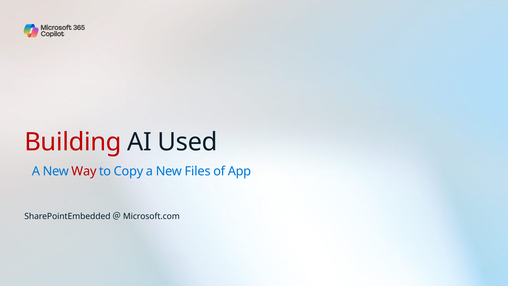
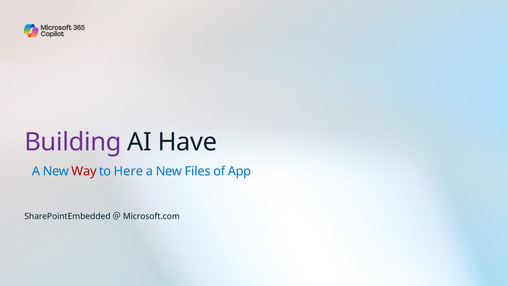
Building colour: red -> purple (73, 142)
Used: Used -> Have (187, 142)
Copy: Copy -> Here (128, 171)
